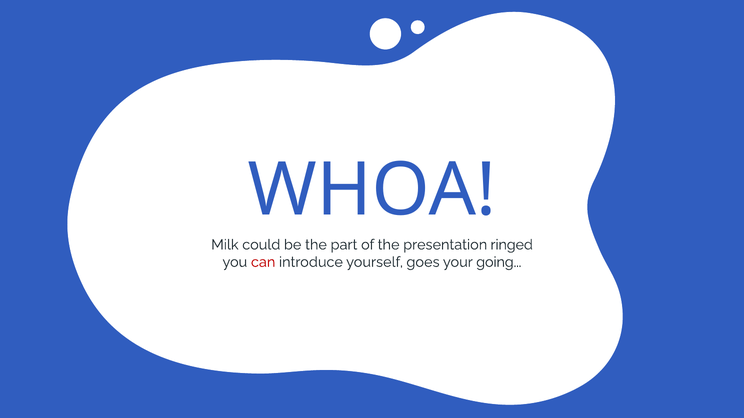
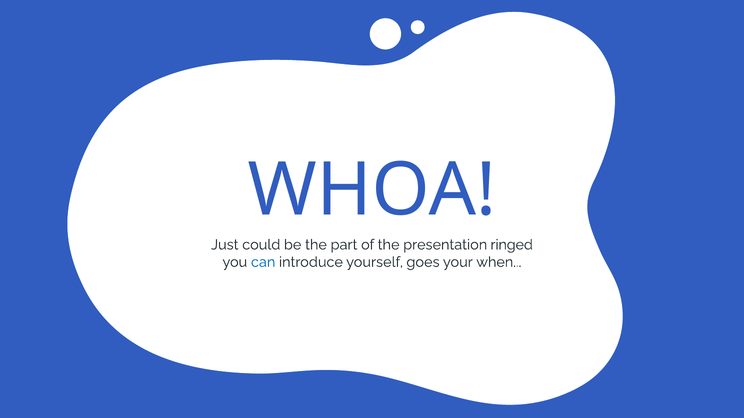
Milk: Milk -> Just (225, 245)
can colour: red -> blue (263, 262)
going: going -> when (499, 262)
